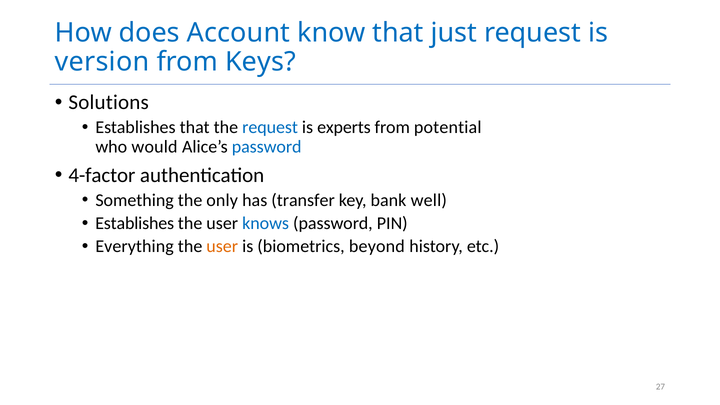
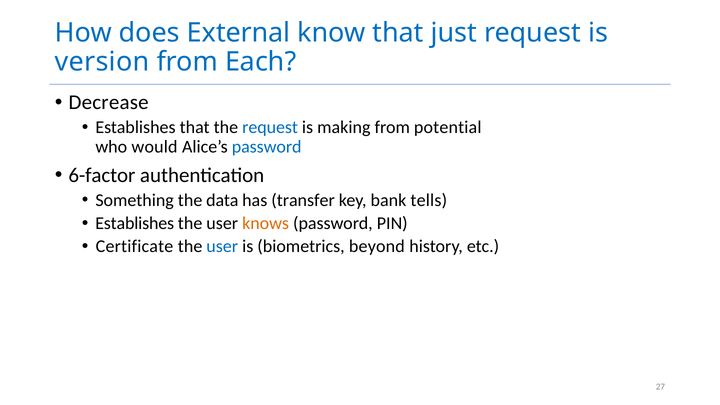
Account: Account -> External (239, 33)
Keys: Keys -> Each (261, 62)
Solutions: Solutions -> Decrease (109, 103)
experts: experts -> making (344, 127)
4-factor: 4-factor -> 6-factor (102, 175)
only: only -> data (222, 200)
well: well -> tells (429, 200)
knows colour: blue -> orange (266, 223)
Everything: Everything -> Certificate (135, 246)
user colour: orange -> blue (222, 246)
